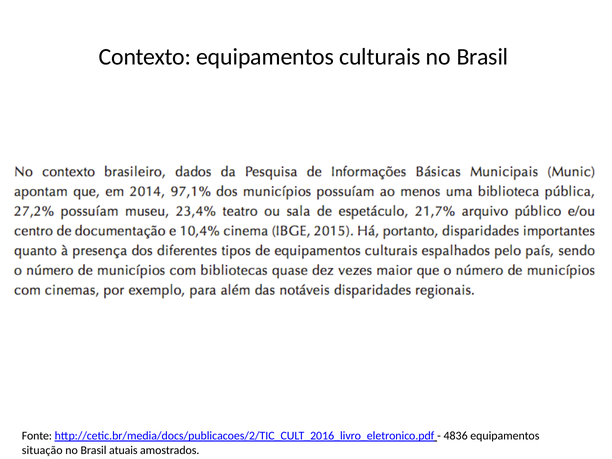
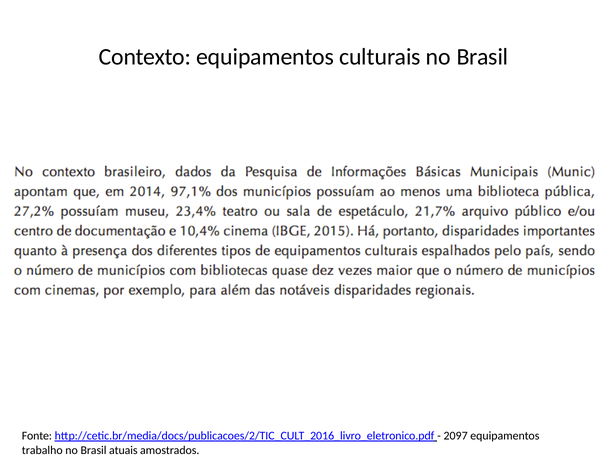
4836: 4836 -> 2097 (456, 436)
situação: situação -> trabalho (42, 450)
